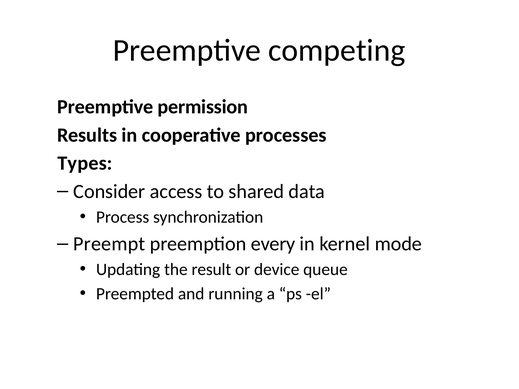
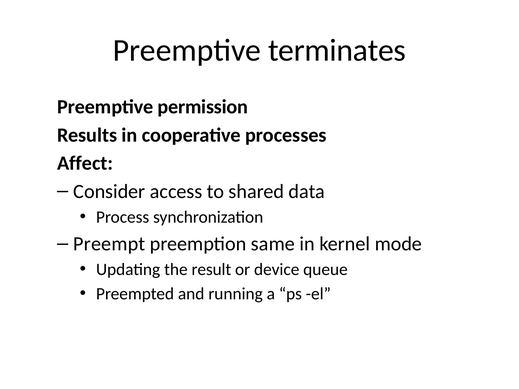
competing: competing -> terminates (337, 50)
Types: Types -> Affect (85, 163)
every: every -> same (273, 244)
